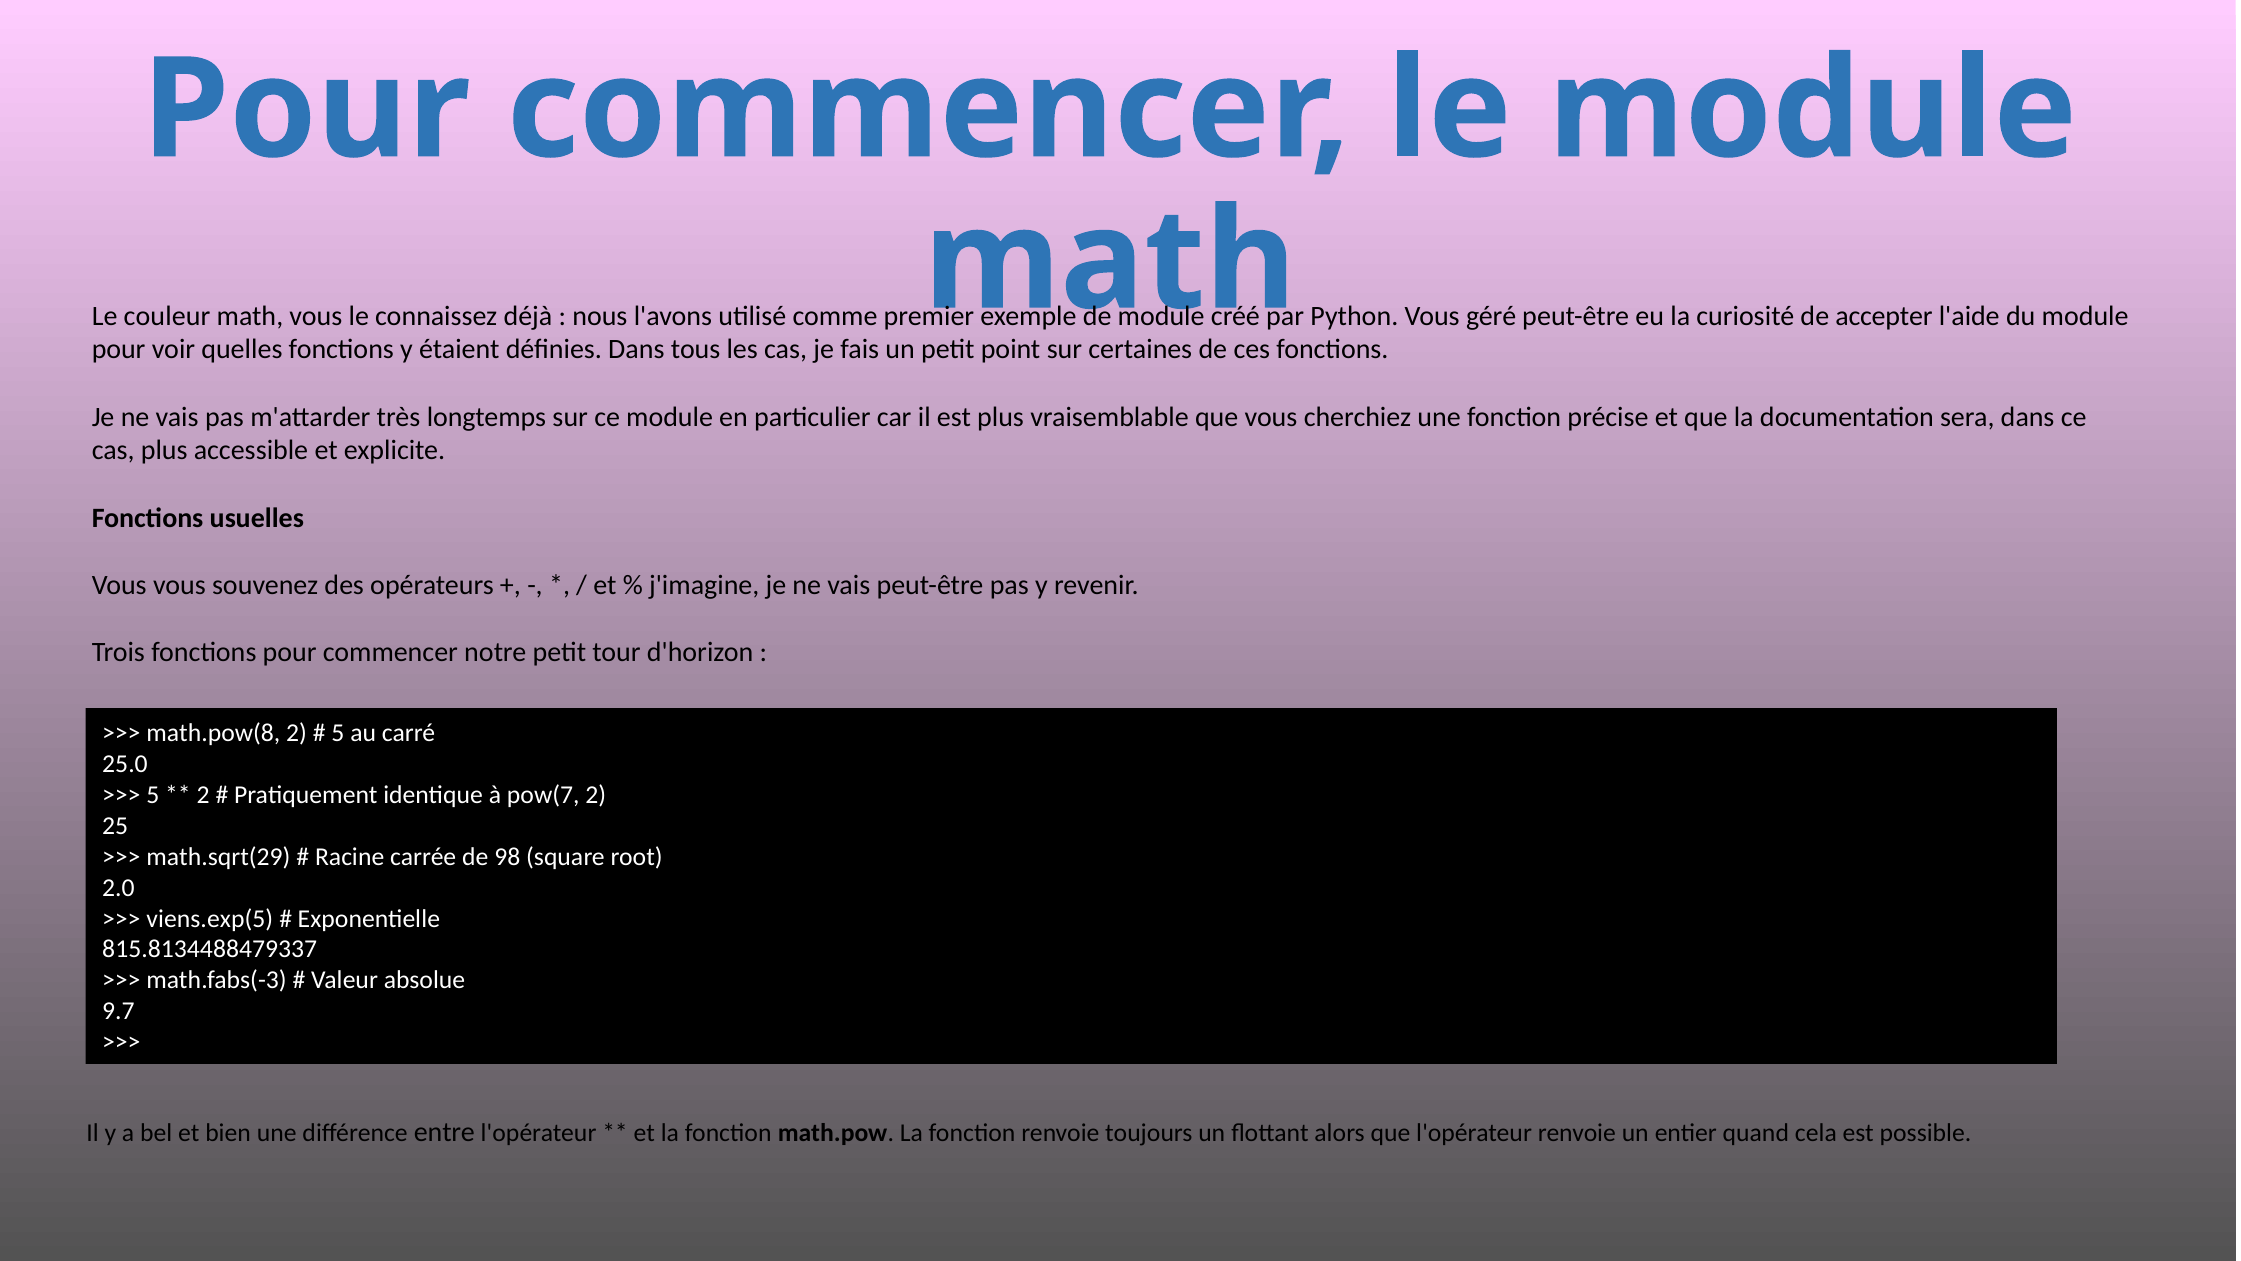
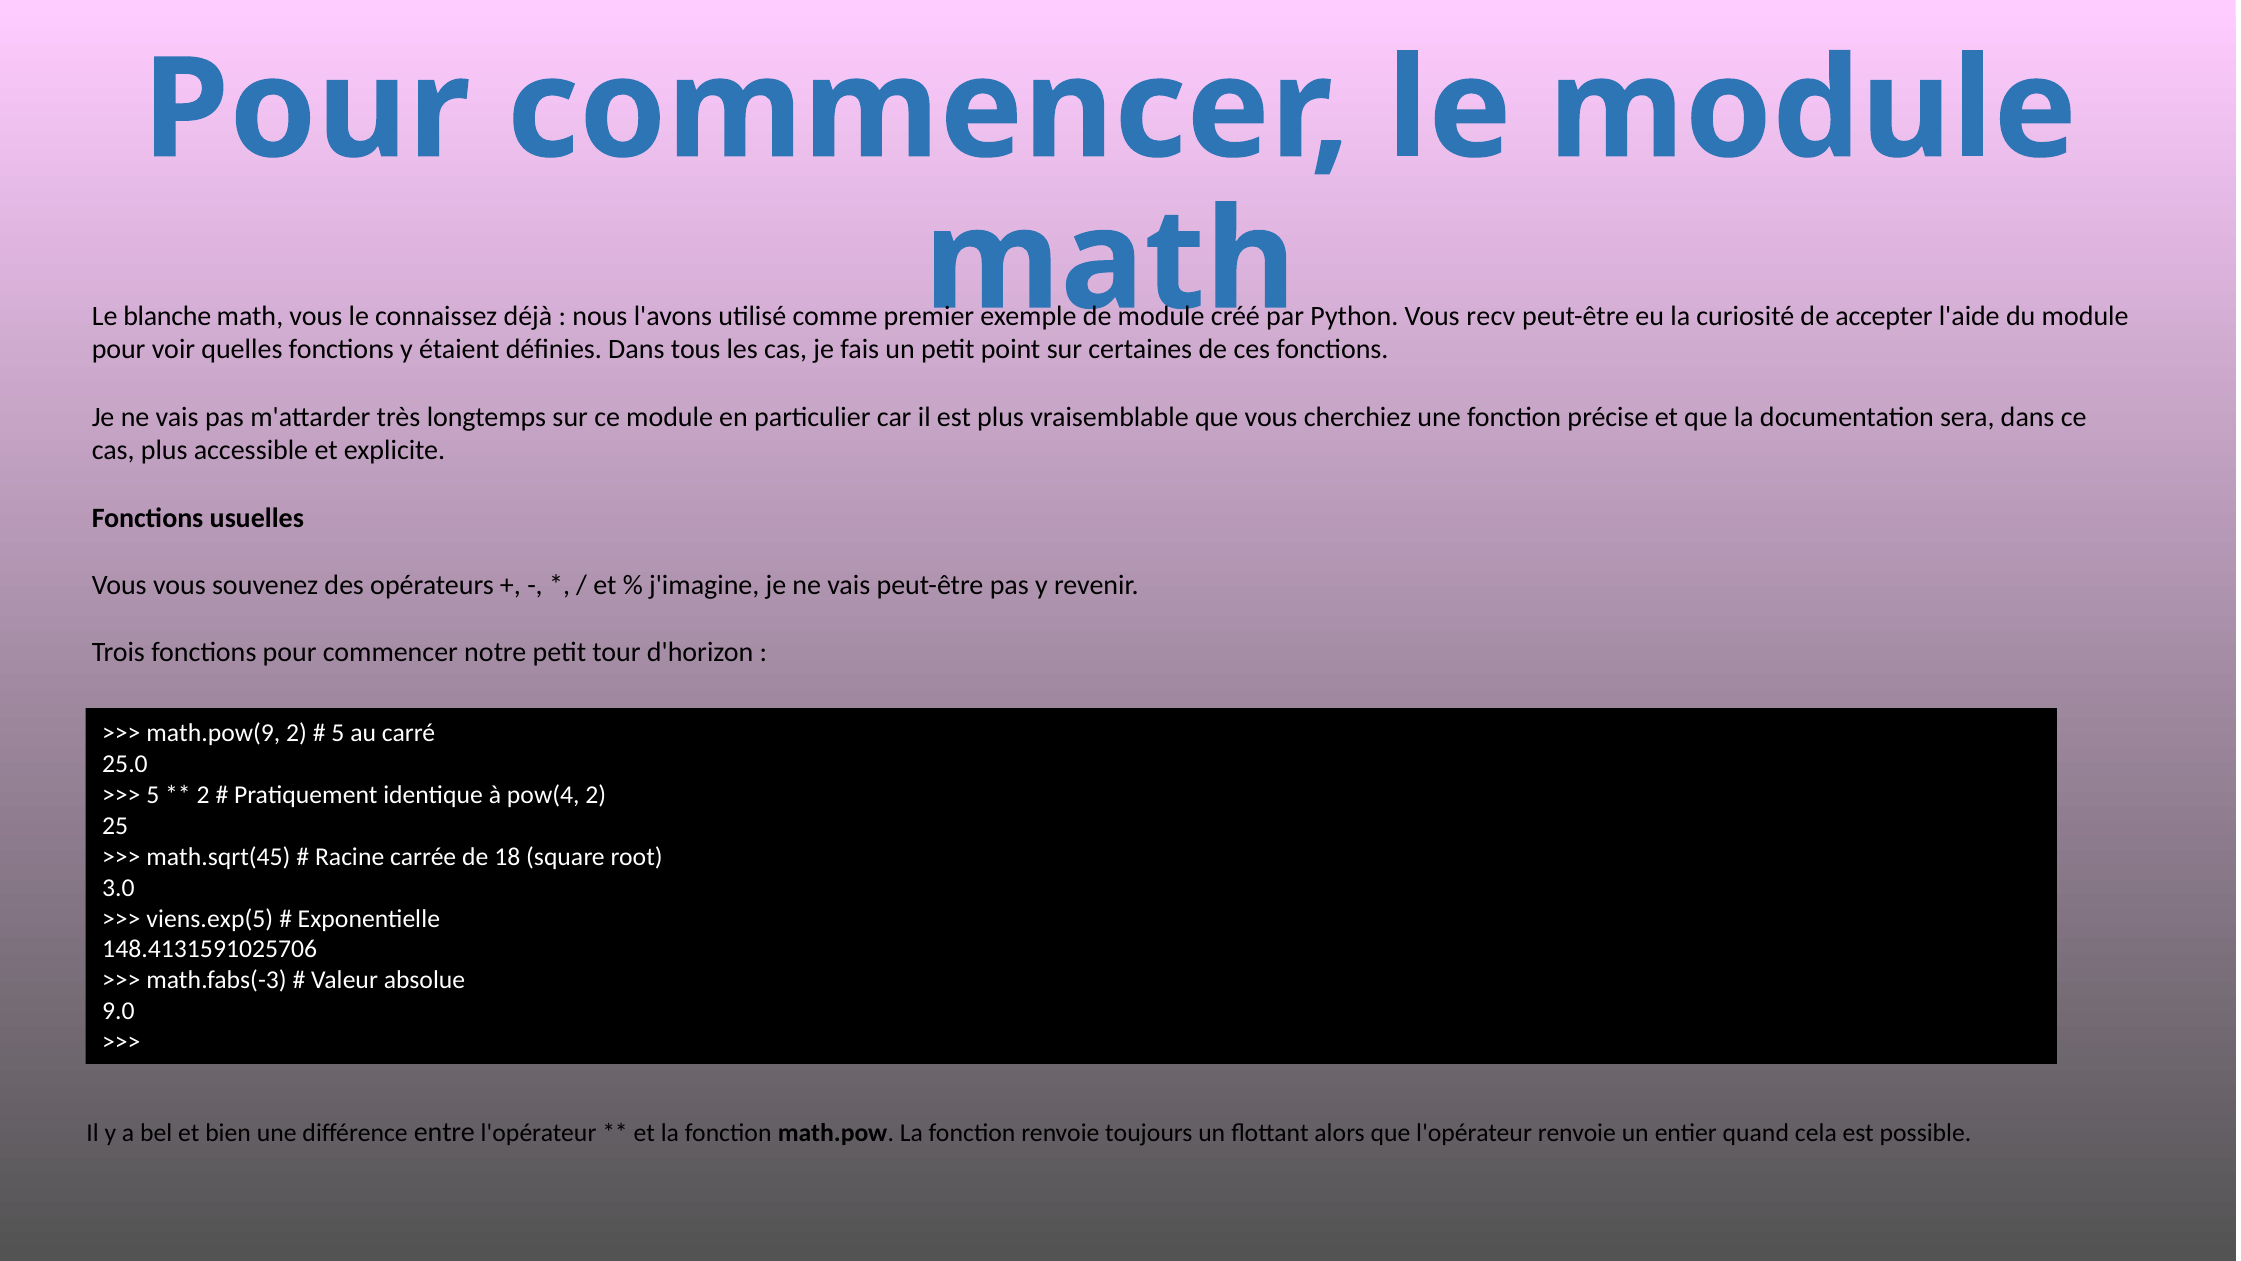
couleur: couleur -> blanche (167, 316)
géré: géré -> recv (1491, 316)
math.pow(8: math.pow(8 -> math.pow(9 (213, 733)
pow(7: pow(7 -> pow(4 (543, 795)
math.sqrt(29: math.sqrt(29 -> math.sqrt(45 (218, 857)
98: 98 -> 18 (507, 857)
2.0: 2.0 -> 3.0 (118, 887)
815.8134488479337: 815.8134488479337 -> 148.4131591025706 (210, 949)
9.7: 9.7 -> 9.0 (118, 1011)
